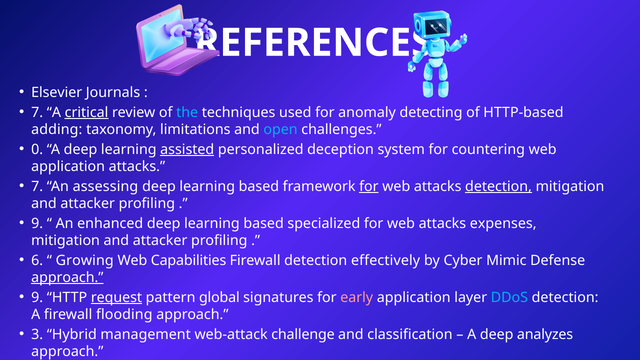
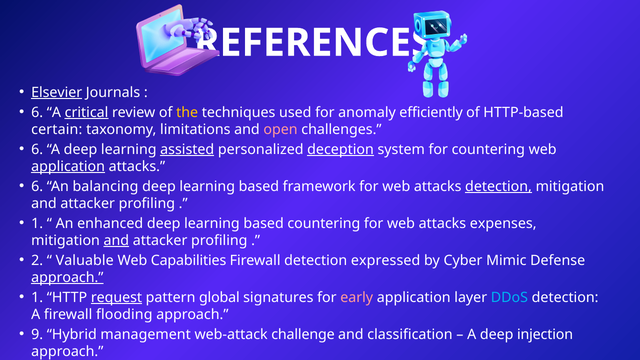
Elsevier underline: none -> present (57, 92)
7: 7 -> 6 (37, 112)
the colour: light blue -> yellow (187, 112)
detecting: detecting -> efficiently (431, 112)
adding: adding -> certain (57, 129)
open colour: light blue -> pink (281, 129)
0: 0 -> 6 (37, 149)
deception underline: none -> present (341, 149)
application underline: none -> present (68, 166)
7: 7 -> 6 (37, 186)
assessing: assessing -> balancing (105, 186)
for underline: present -> none (369, 186)
9: 9 -> 1 (37, 223)
based specialized: specialized -> countering (324, 223)
and underline: none -> present (116, 240)
6: 6 -> 2 (37, 260)
Growing: Growing -> Valuable (85, 260)
effectively: effectively -> expressed (386, 260)
9: 9 -> 1 (37, 297)
3: 3 -> 9 (37, 334)
analyzes: analyzes -> injection (545, 334)
